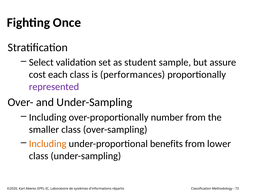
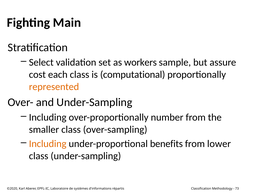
Once: Once -> Main (67, 23)
student: student -> workers (140, 62)
performances: performances -> computational (133, 75)
represented colour: purple -> orange (54, 87)
